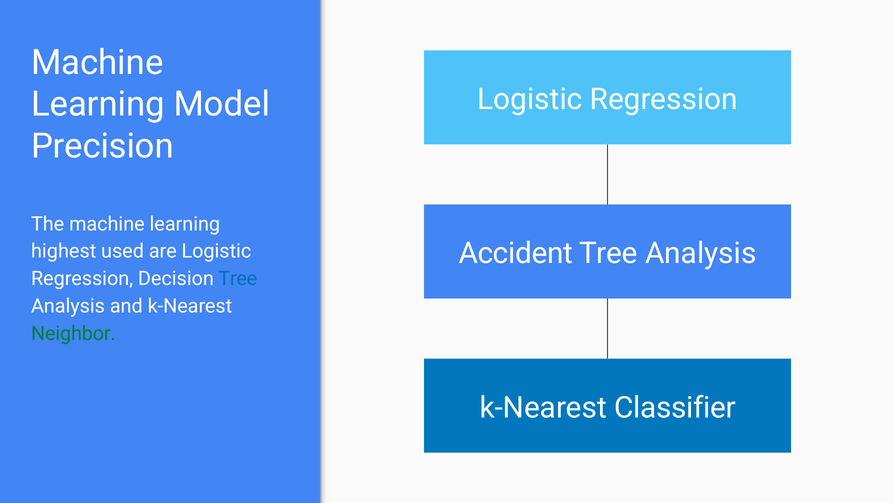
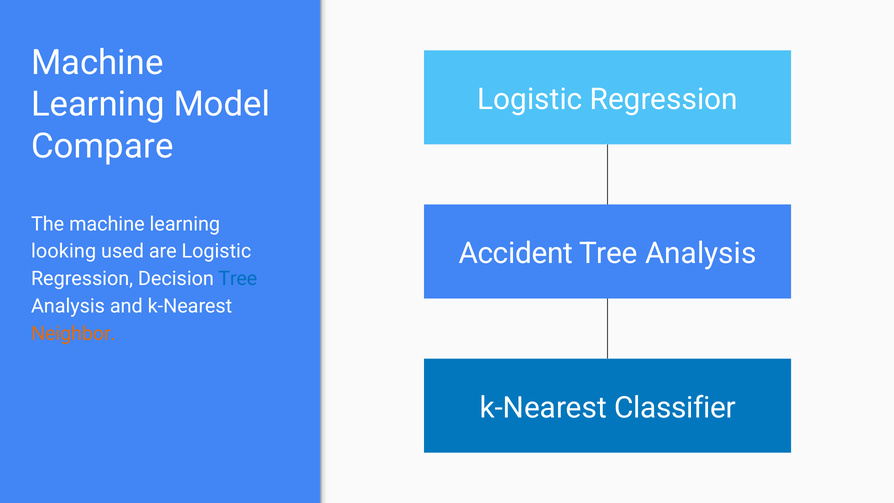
Precision: Precision -> Compare (102, 146)
highest: highest -> looking (64, 251)
Neighbor colour: green -> orange (73, 333)
